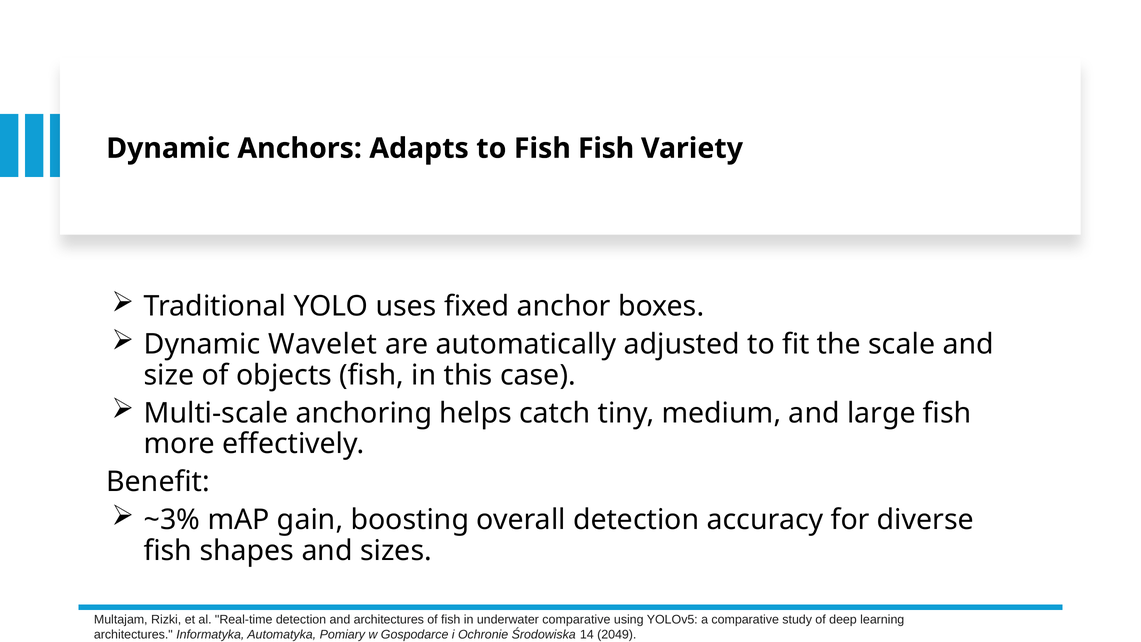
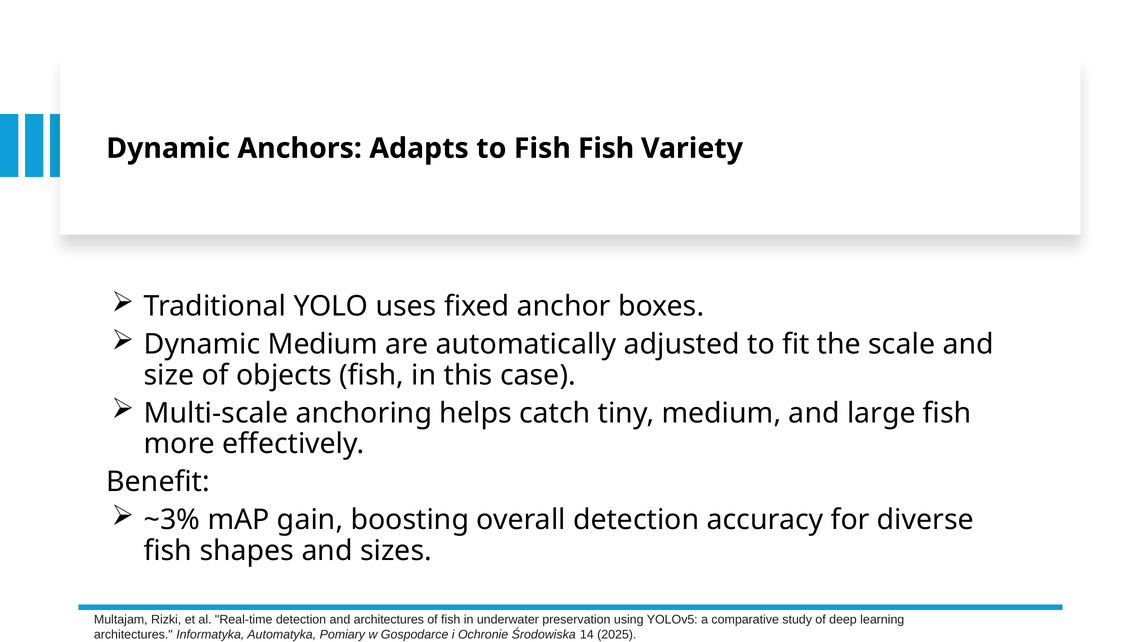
Dynamic Wavelet: Wavelet -> Medium (323, 344)
underwater comparative: comparative -> preservation (576, 619)
2049: 2049 -> 2025 (617, 634)
